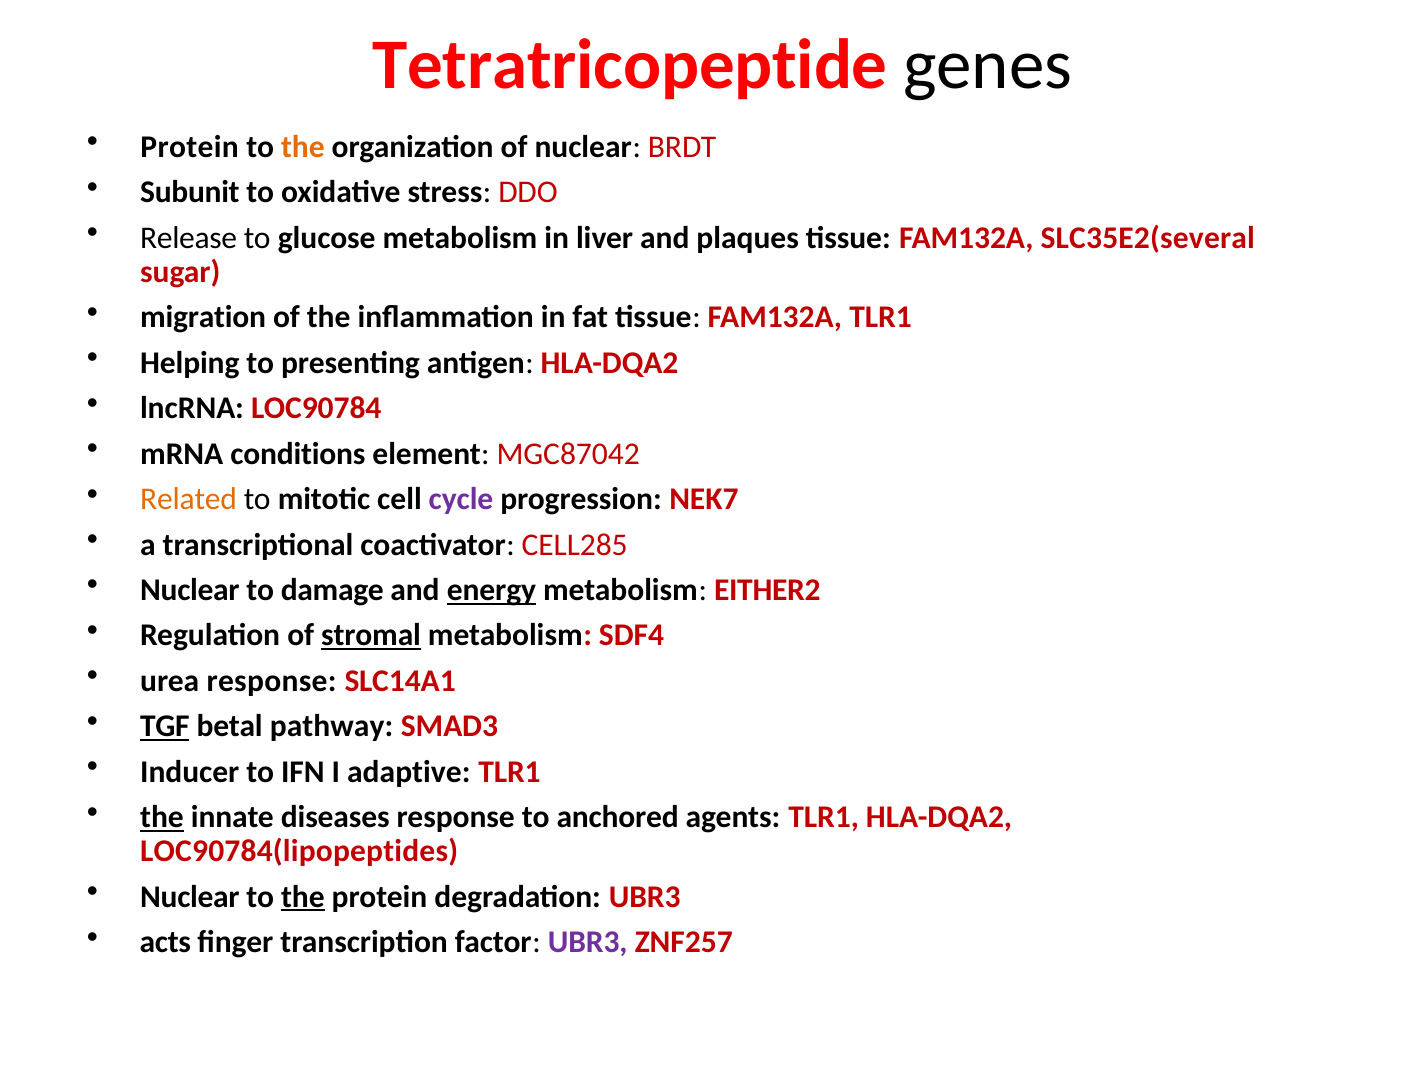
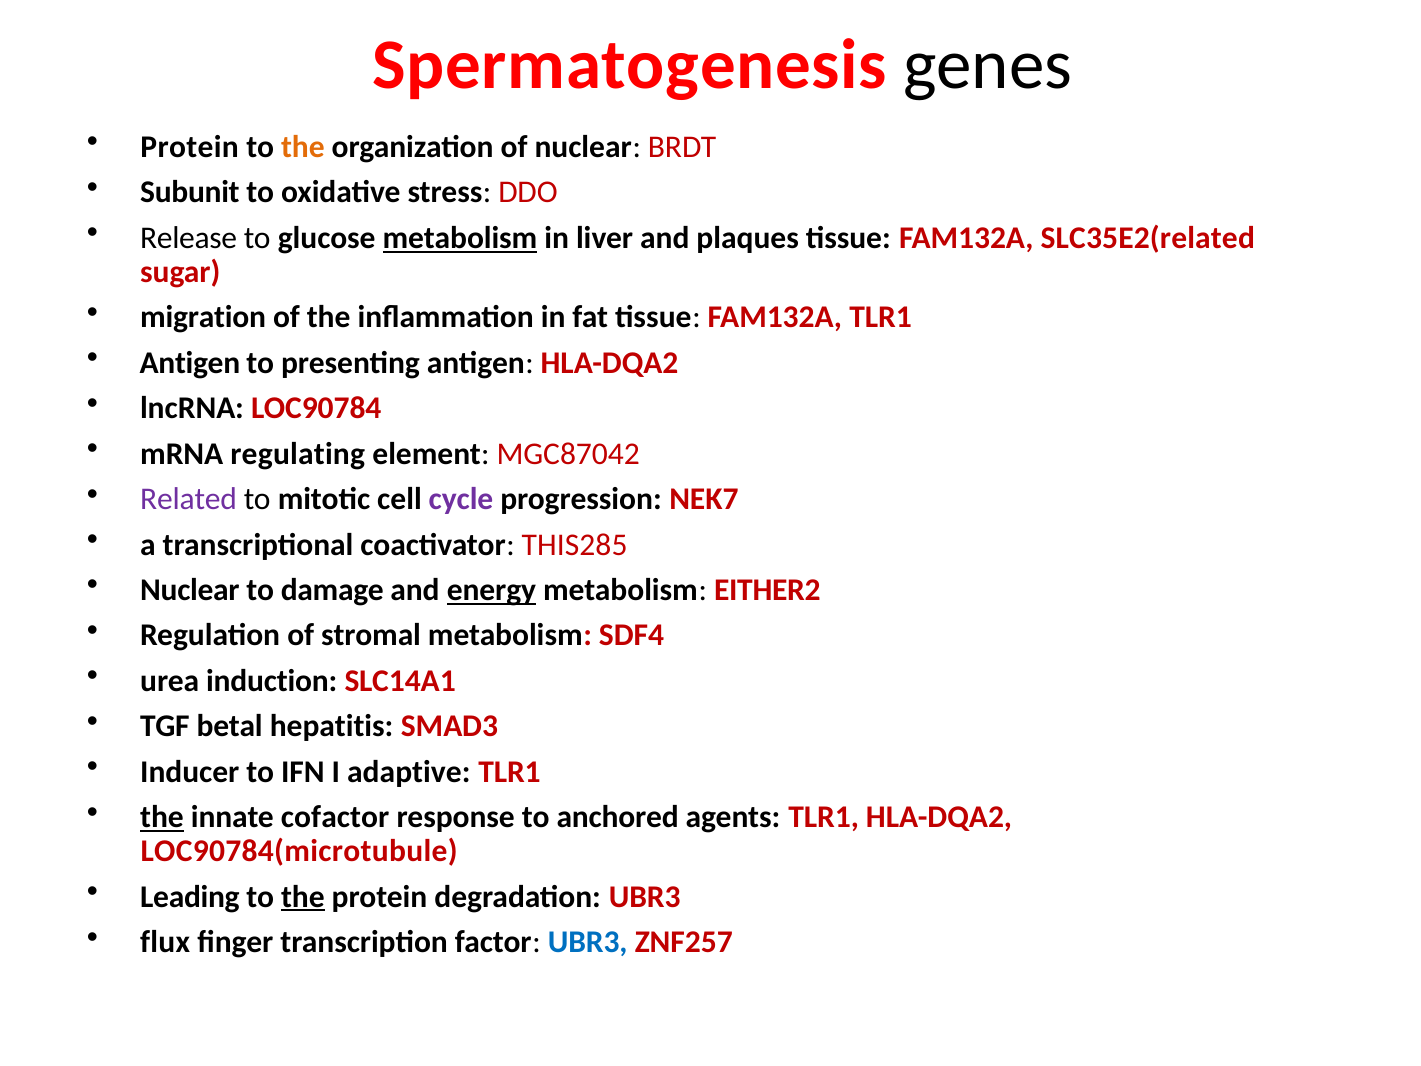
Tetratricopeptide: Tetratricopeptide -> Spermatogenesis (630, 65)
metabolism underline: none -> present (460, 238)
SLC35E2(several: SLC35E2(several -> SLC35E2(related (1148, 238)
Helping: Helping -> Antigen (190, 363)
conditions: conditions -> regulating (298, 454)
Related colour: orange -> purple (189, 499)
CELL285: CELL285 -> THIS285 (575, 545)
stromal underline: present -> none (371, 635)
urea response: response -> induction (272, 681)
TGF underline: present -> none (165, 726)
pathway: pathway -> hepatitis (332, 726)
diseases: diseases -> cofactor (335, 817)
LOC90784(lipopeptides: LOC90784(lipopeptides -> LOC90784(microtubule (299, 851)
Nuclear: Nuclear -> Leading (190, 897)
acts: acts -> flux (165, 942)
UBR3 colour: purple -> blue (588, 942)
